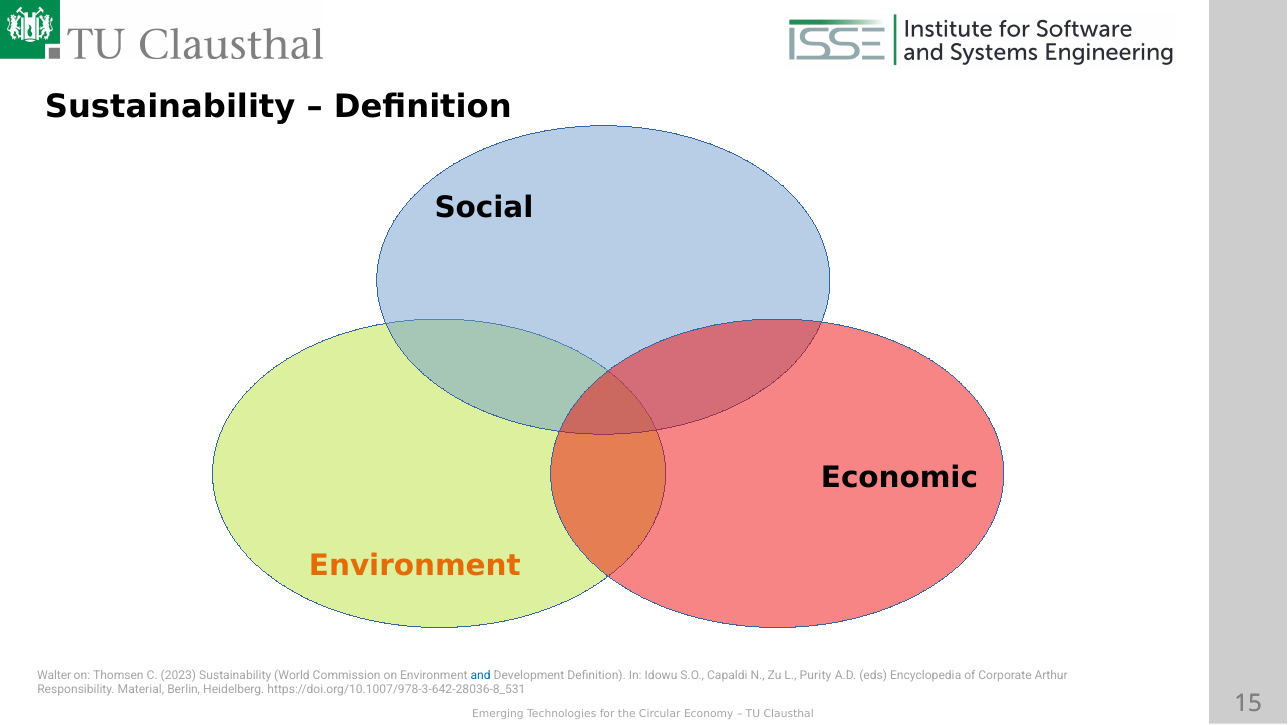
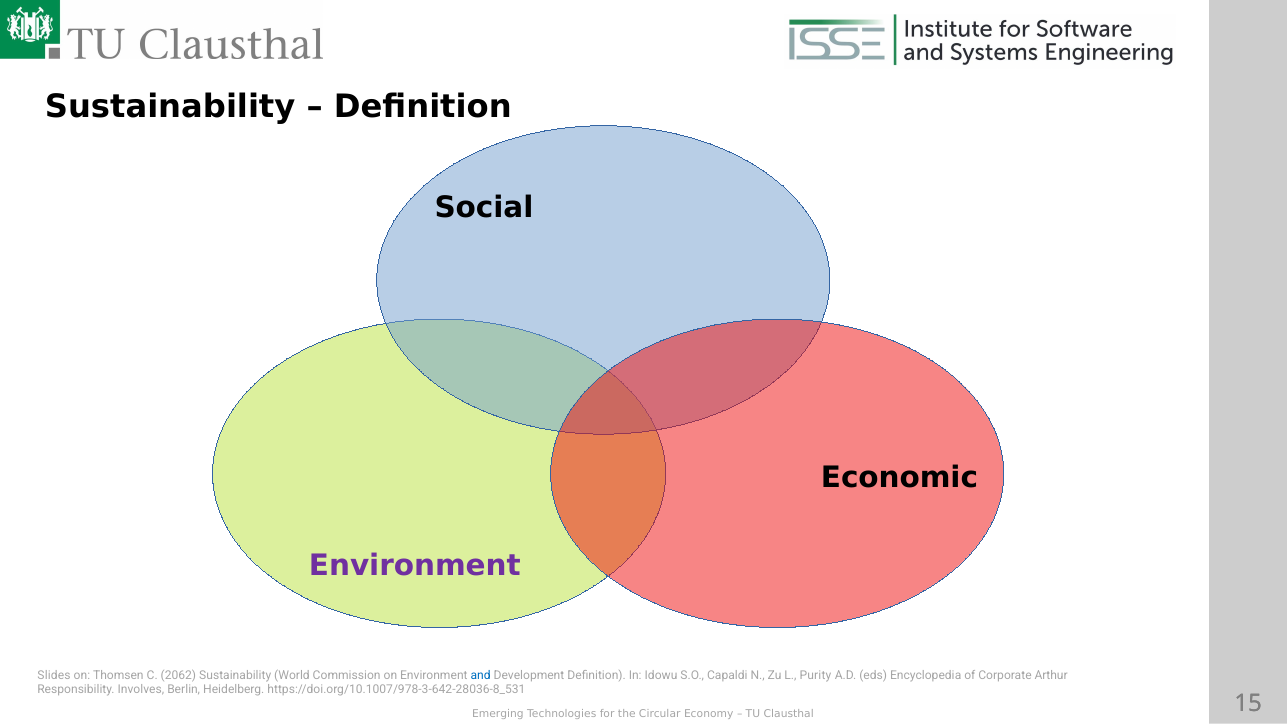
Environment colour: orange -> purple (415, 565)
Walter: Walter -> Slides (54, 675)
2023: 2023 -> 2062 (178, 675)
Material: Material -> Involves (141, 689)
